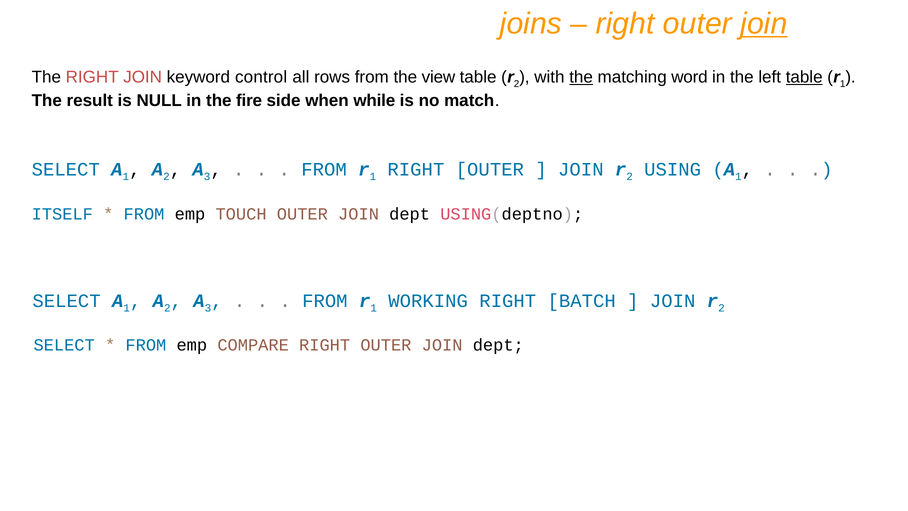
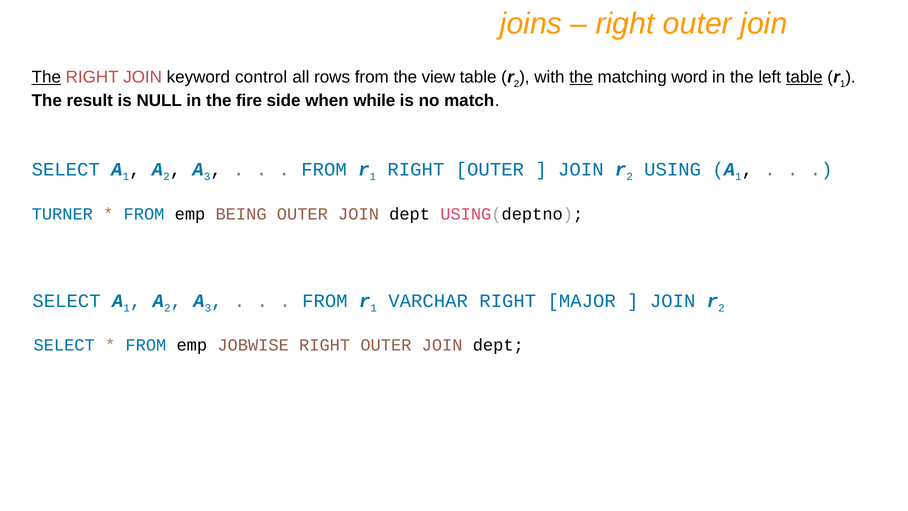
join underline: present -> none (764, 24)
The underline: none -> present (46, 77)
ITSELF: ITSELF -> TURNER (62, 214)
TOUCH: TOUCH -> BEING (241, 214)
WORKING: WORKING -> VARCHAR (428, 301)
BATCH: BATCH -> MAJOR (582, 301)
COMPARE: COMPARE -> JOBWISE (253, 345)
